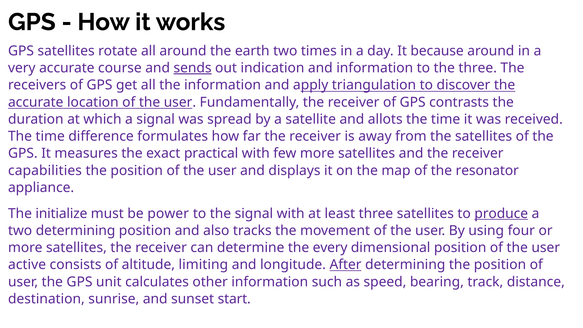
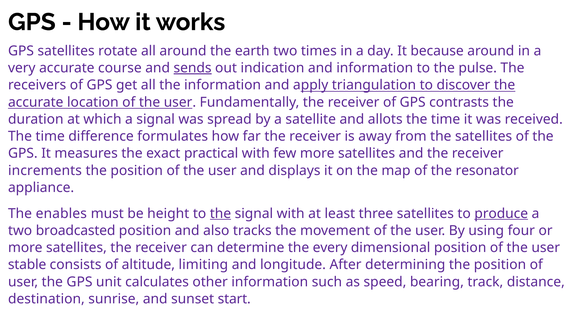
the three: three -> pulse (478, 68)
capabilities: capabilities -> increments (45, 171)
initialize: initialize -> enables (61, 213)
power: power -> height (168, 213)
the underline: none -> present (220, 213)
two determining: determining -> broadcasted (76, 231)
active: active -> stable (27, 265)
After underline: present -> none (346, 265)
